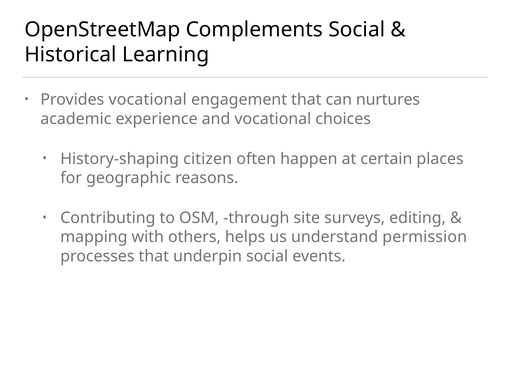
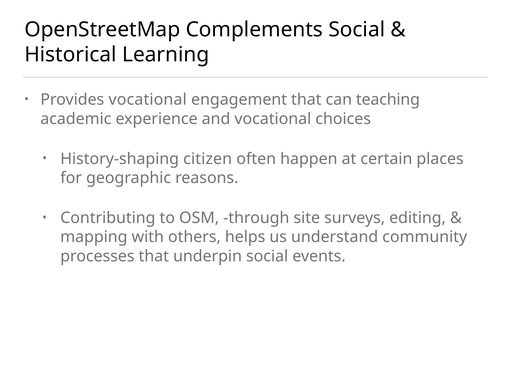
nurtures: nurtures -> teaching (388, 100)
permission: permission -> community (425, 237)
